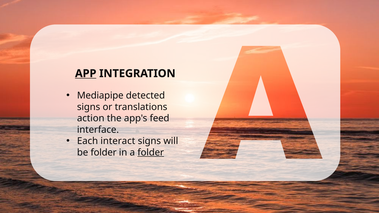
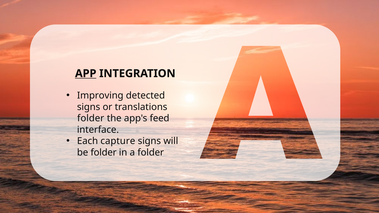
Mediapipe: Mediapipe -> Improving (100, 96)
action: action -> folder (91, 118)
interact: interact -> capture (118, 141)
folder underline: present -> none (151, 153)
